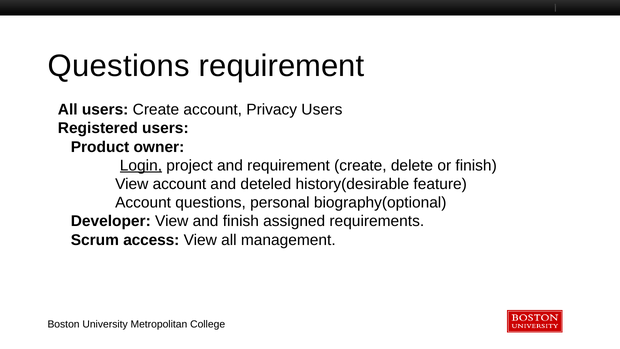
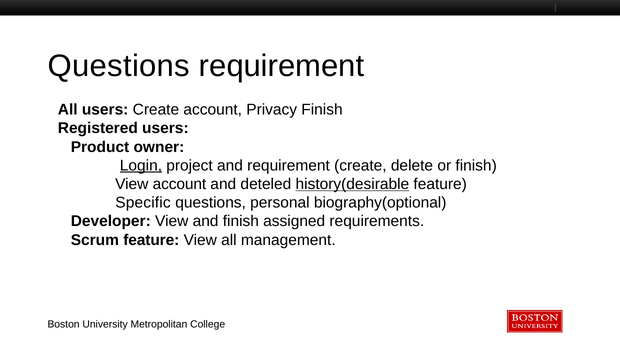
Privacy Users: Users -> Finish (322, 110)
history(desirable underline: none -> present (352, 184)
Account: Account -> Specific (143, 203)
Scrum access: access -> feature (151, 240)
